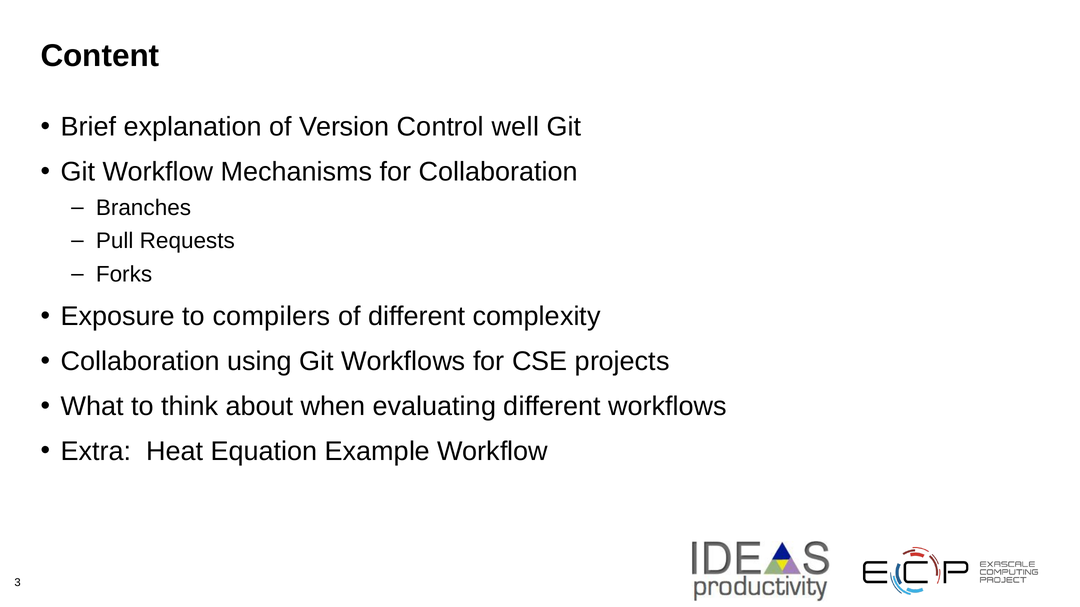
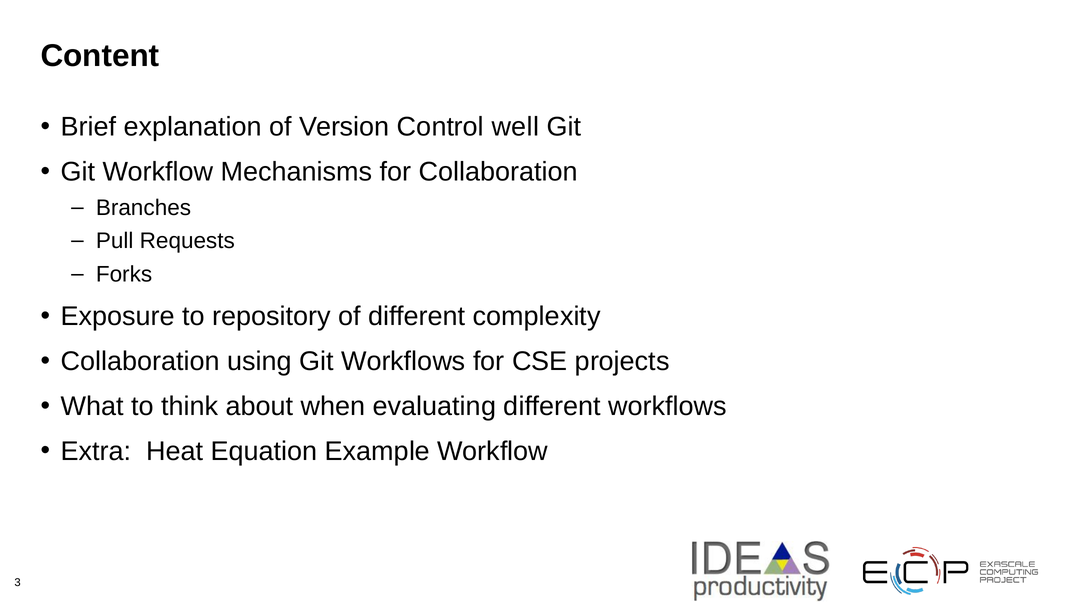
compilers: compilers -> repository (272, 317)
